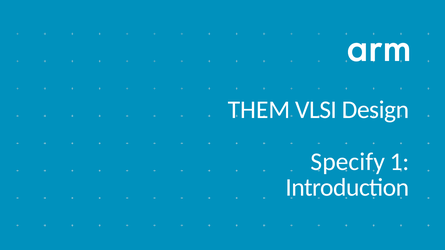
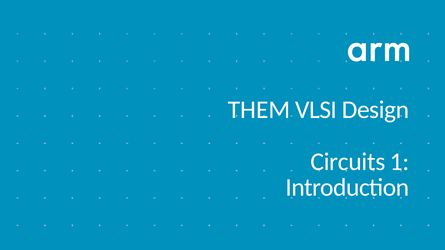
Specify: Specify -> Circuits (348, 162)
